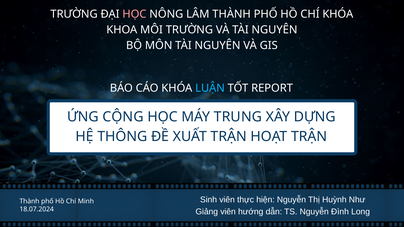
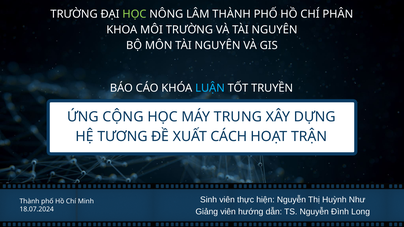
HỌC colour: pink -> light green (134, 14)
CHÍ KHÓA: KHÓA -> PHÂN (338, 14)
REPORT: REPORT -> TRUYỀN (272, 88)
THÔNG: THÔNG -> TƯƠNG (122, 137)
XUẤT TRẬN: TRẬN -> CÁCH (229, 137)
